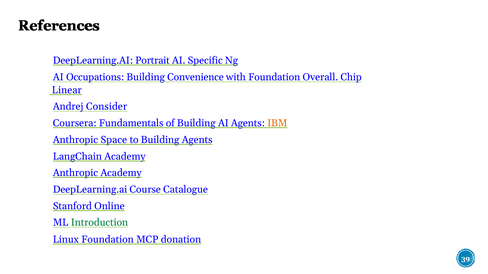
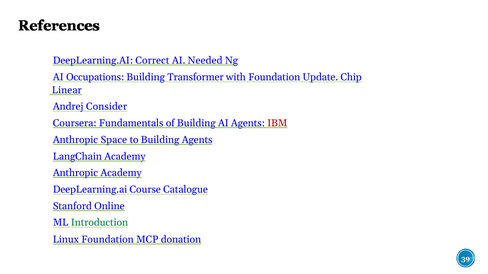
Portrait: Portrait -> Correct (152, 61)
Specific: Specific -> Needed (205, 61)
Convenience: Convenience -> Transformer (195, 77)
Overall: Overall -> Update (320, 77)
IBM colour: orange -> red (277, 123)
